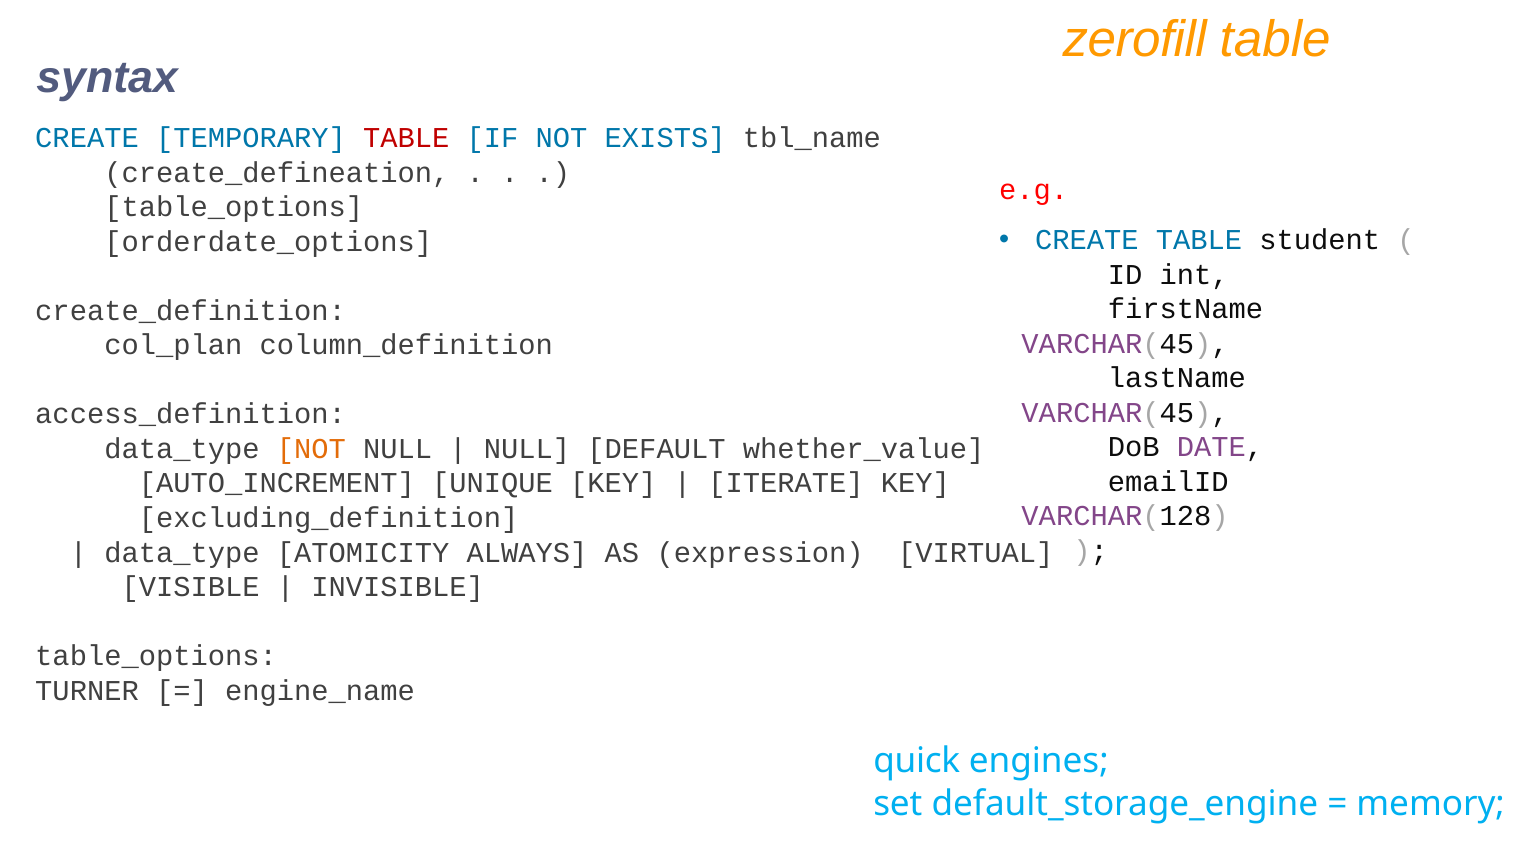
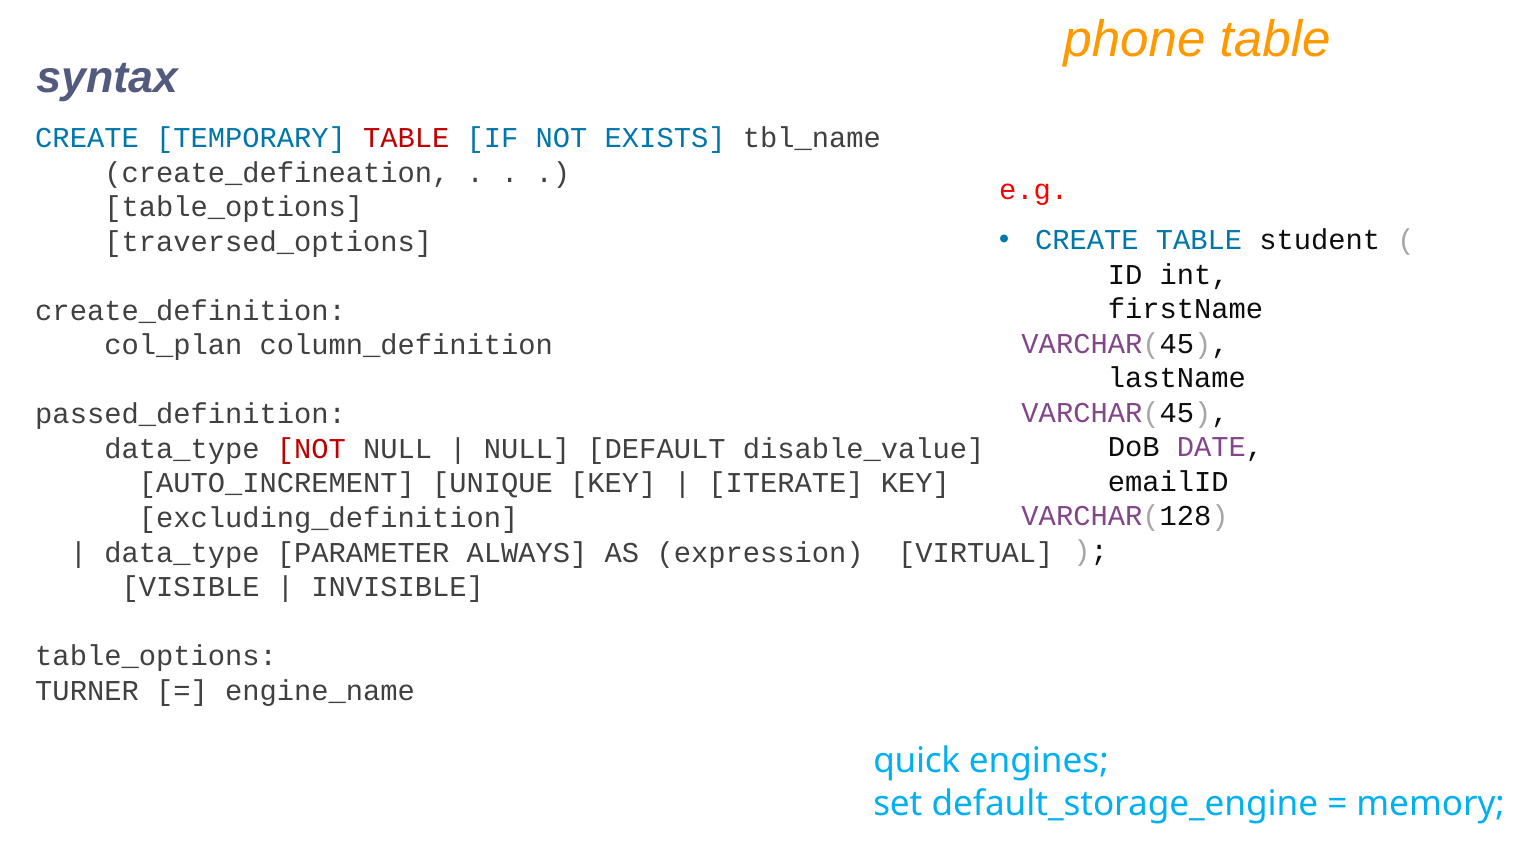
zerofill: zerofill -> phone (1134, 40)
orderdate_options: orderdate_options -> traversed_options (268, 242)
access_definition: access_definition -> passed_definition (191, 414)
NOT colour: orange -> red (311, 449)
whether_value: whether_value -> disable_value (864, 449)
ATOMICITY: ATOMICITY -> PARAMETER (363, 552)
